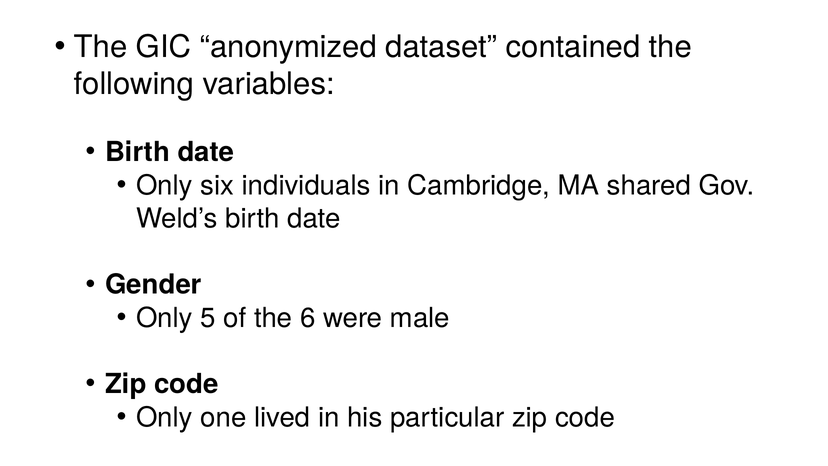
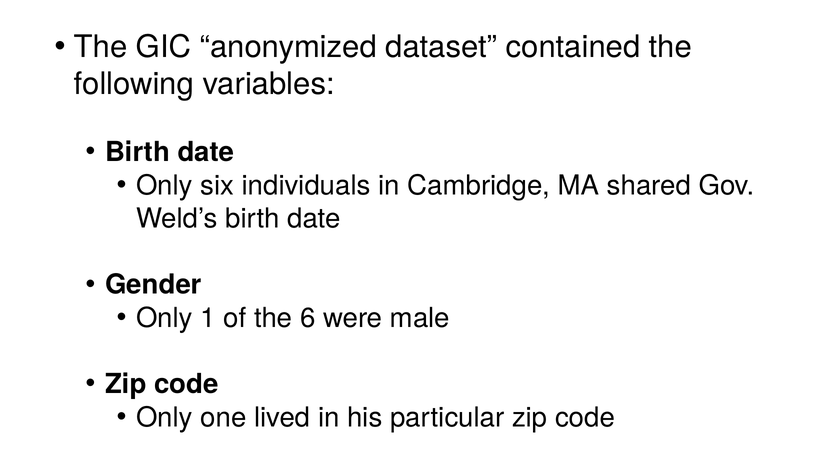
5: 5 -> 1 (208, 318)
